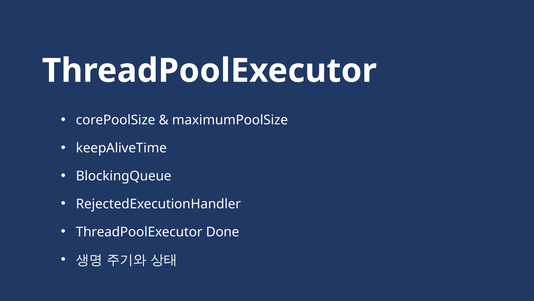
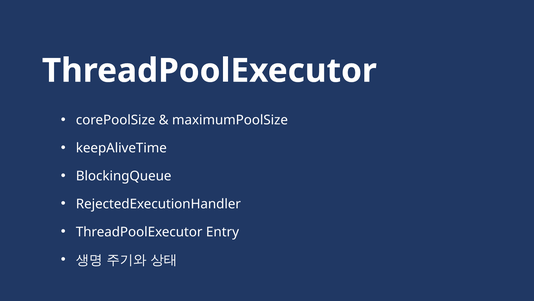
Done: Done -> Entry (223, 231)
